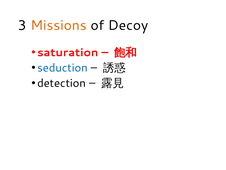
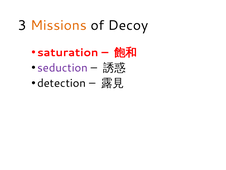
seduction colour: blue -> purple (62, 68)
